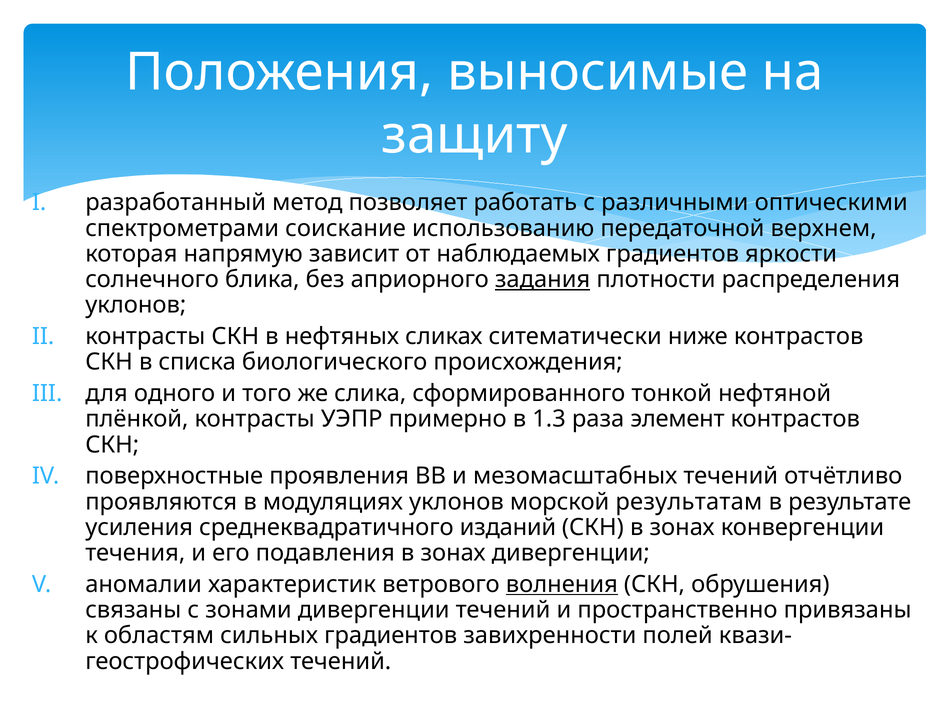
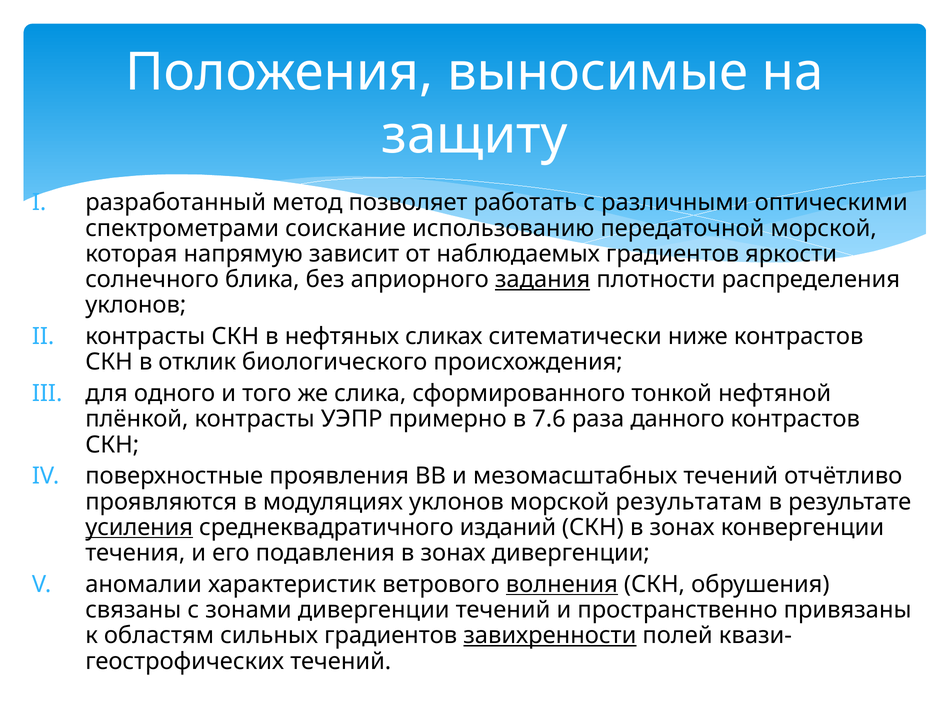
передаточной верхнем: верхнем -> морской (824, 228)
списка: списка -> отклик (197, 362)
1.3: 1.3 -> 7.6 (549, 419)
элемент: элемент -> данного (677, 419)
усиления underline: none -> present (139, 527)
завихренности underline: none -> present (550, 635)
